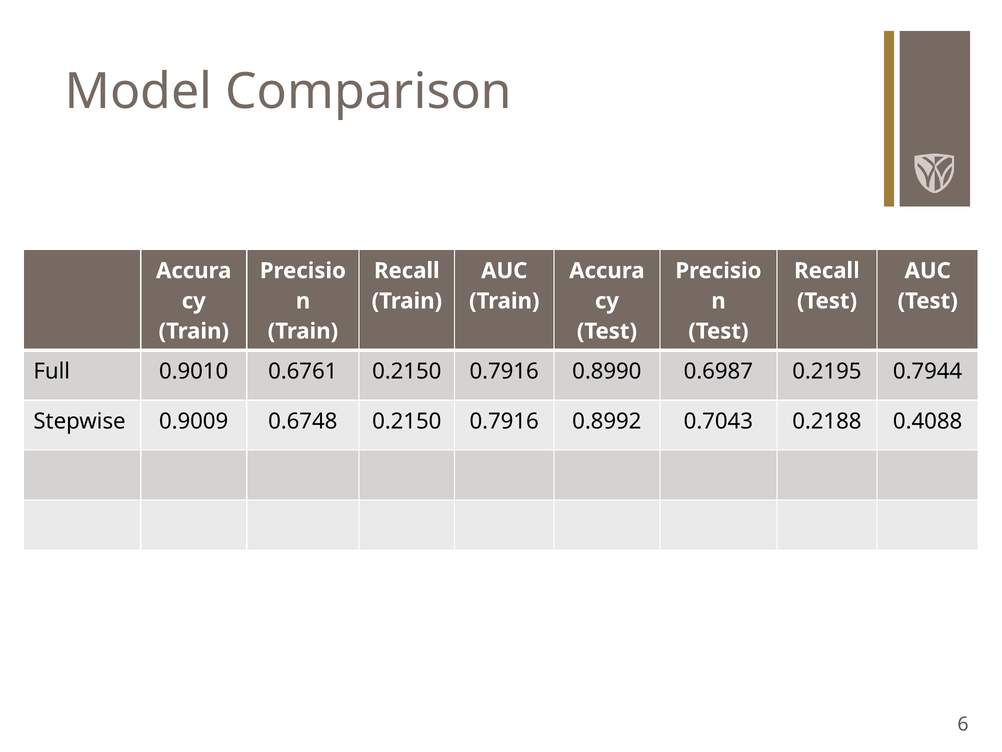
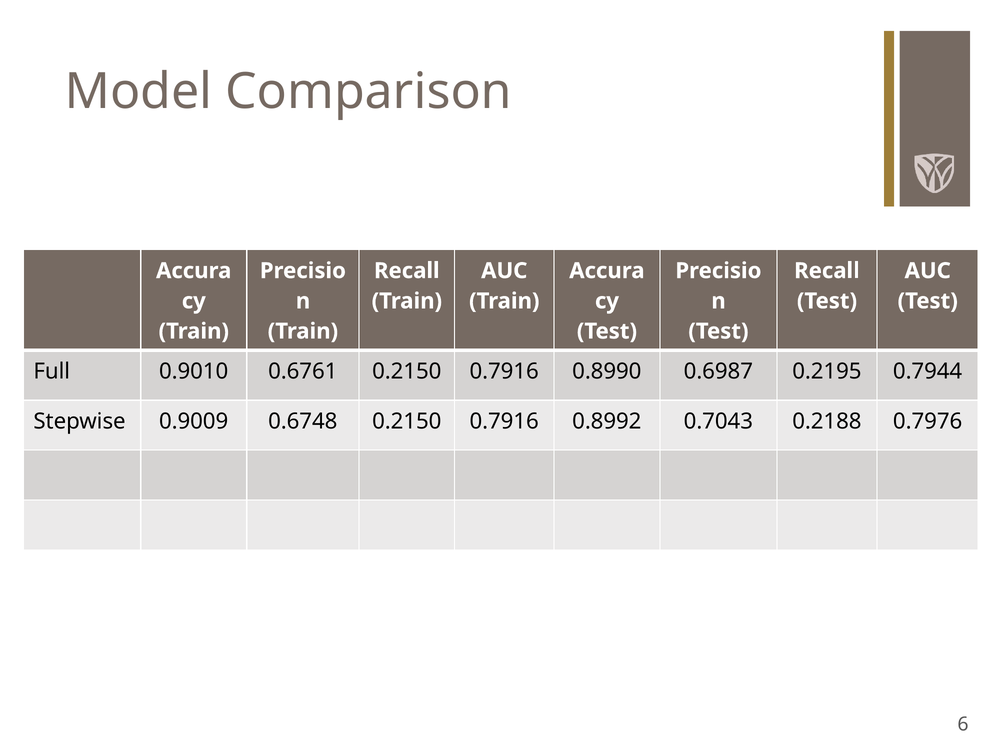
0.4088: 0.4088 -> 0.7976 (928, 421)
